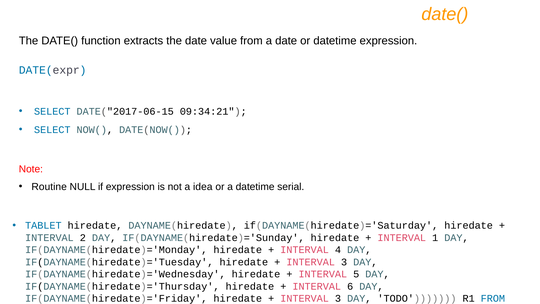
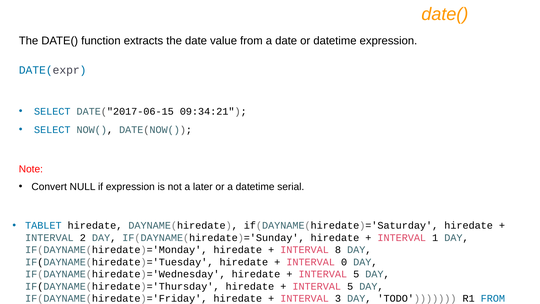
Routine: Routine -> Convert (49, 187)
idea: idea -> later (203, 187)
4: 4 -> 8 (338, 250)
3: 3 -> 0 (344, 262)
6: 6 -> 5 (350, 286)
